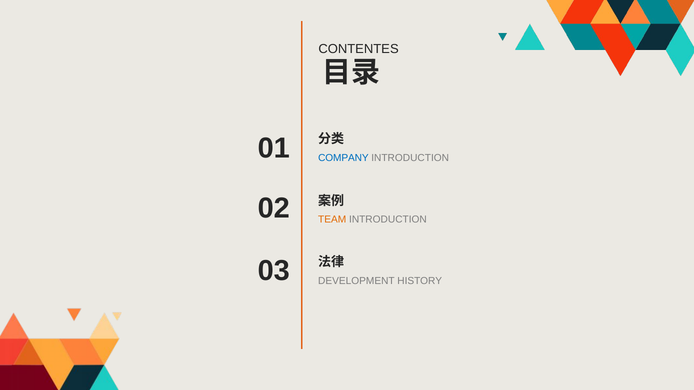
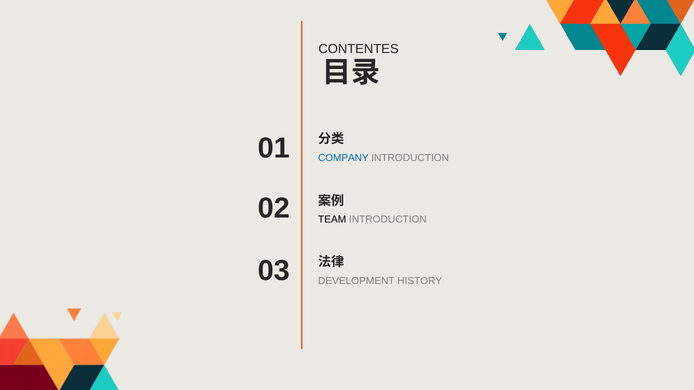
TEAM colour: orange -> black (332, 220)
